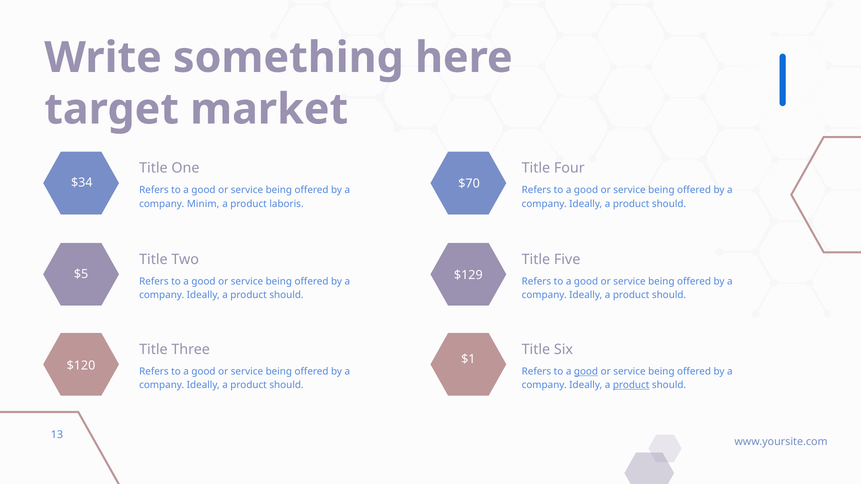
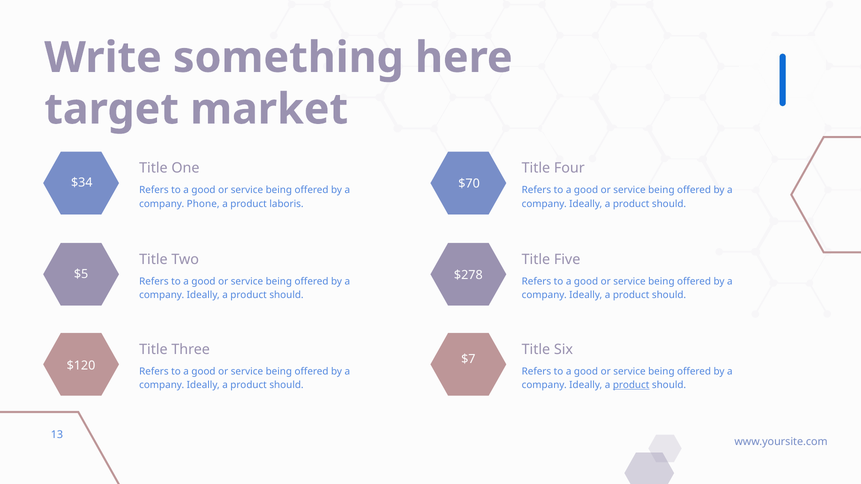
Minim: Minim -> Phone (203, 204)
$129: $129 -> $278 (468, 275)
$1: $1 -> $7 (468, 360)
good underline: present -> none (586, 372)
